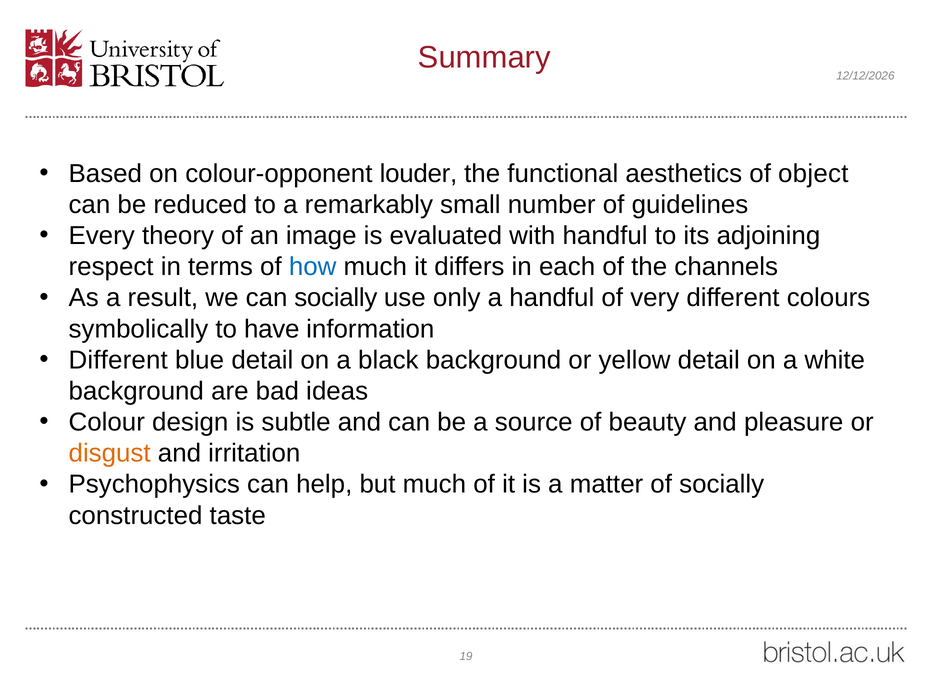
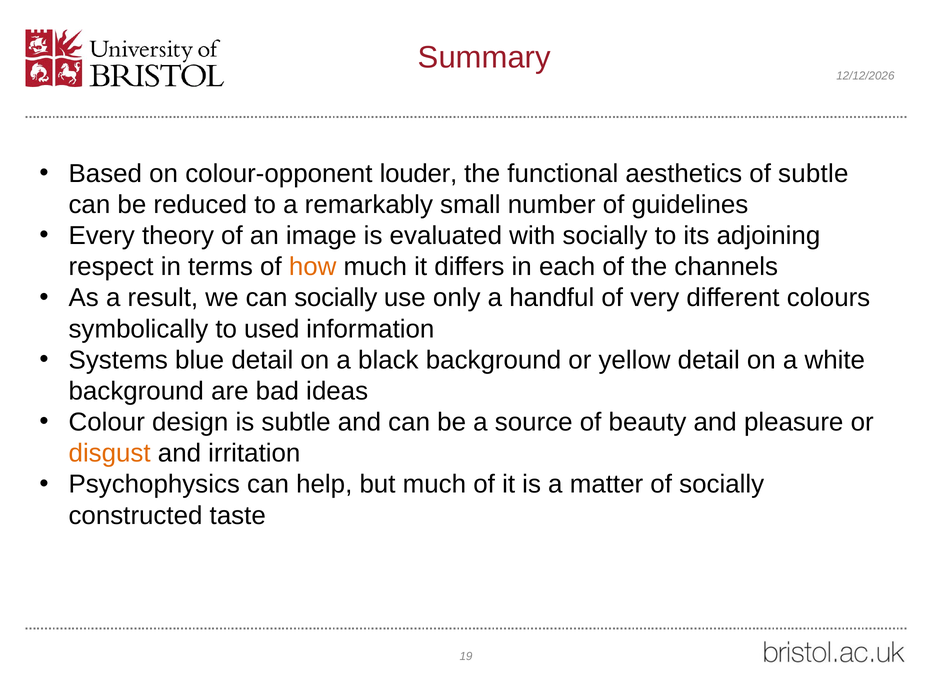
of object: object -> subtle (813, 174)
with handful: handful -> socially (605, 236)
how colour: blue -> orange (313, 267)
have: have -> used (272, 329)
Different: Different -> Systems (118, 360)
